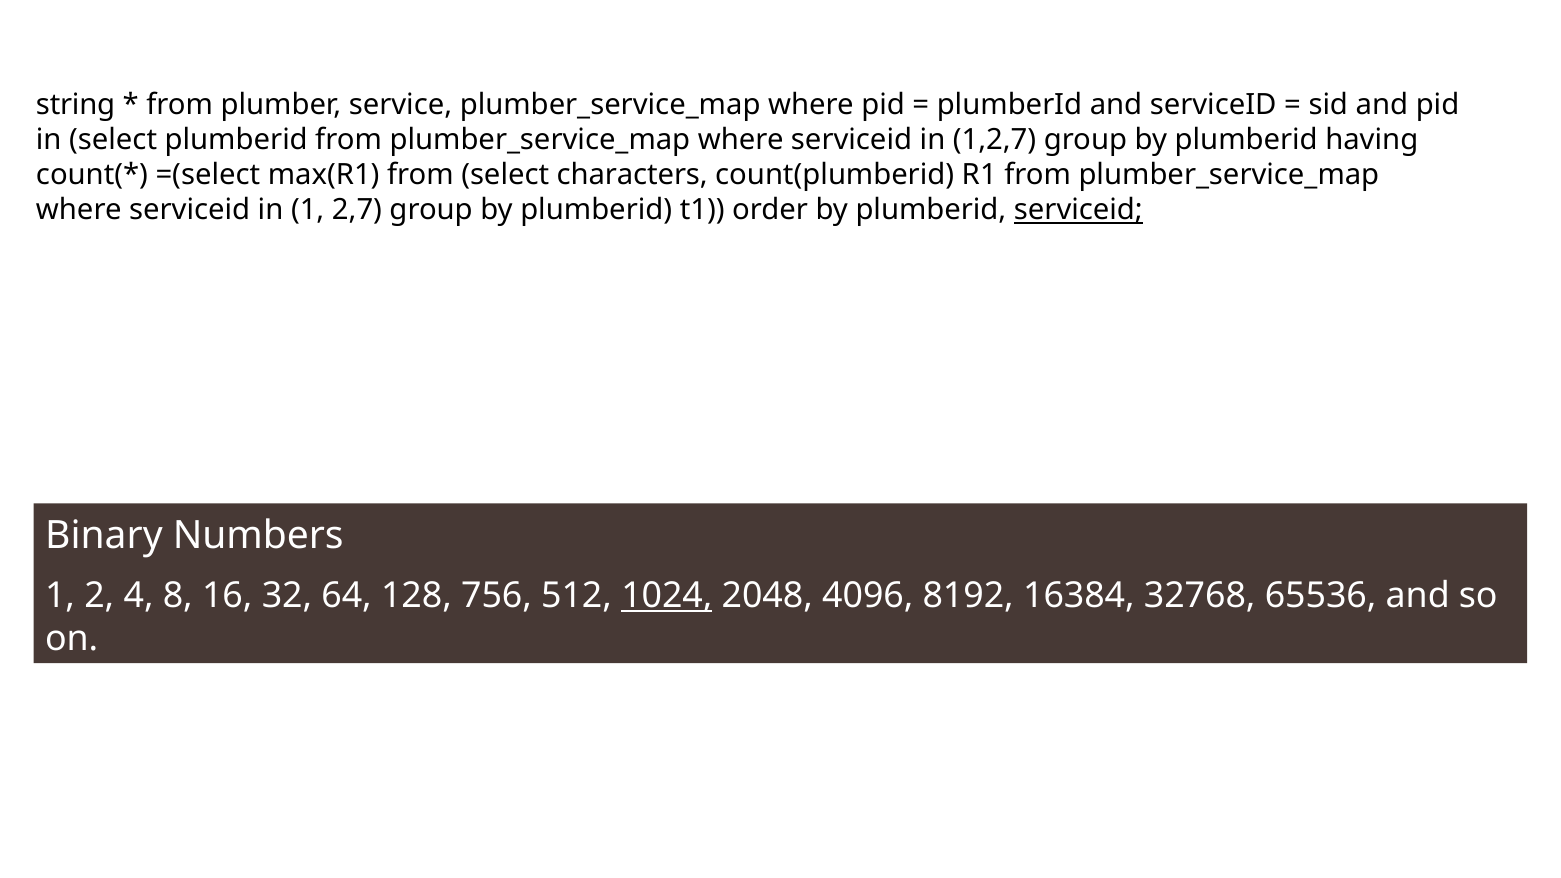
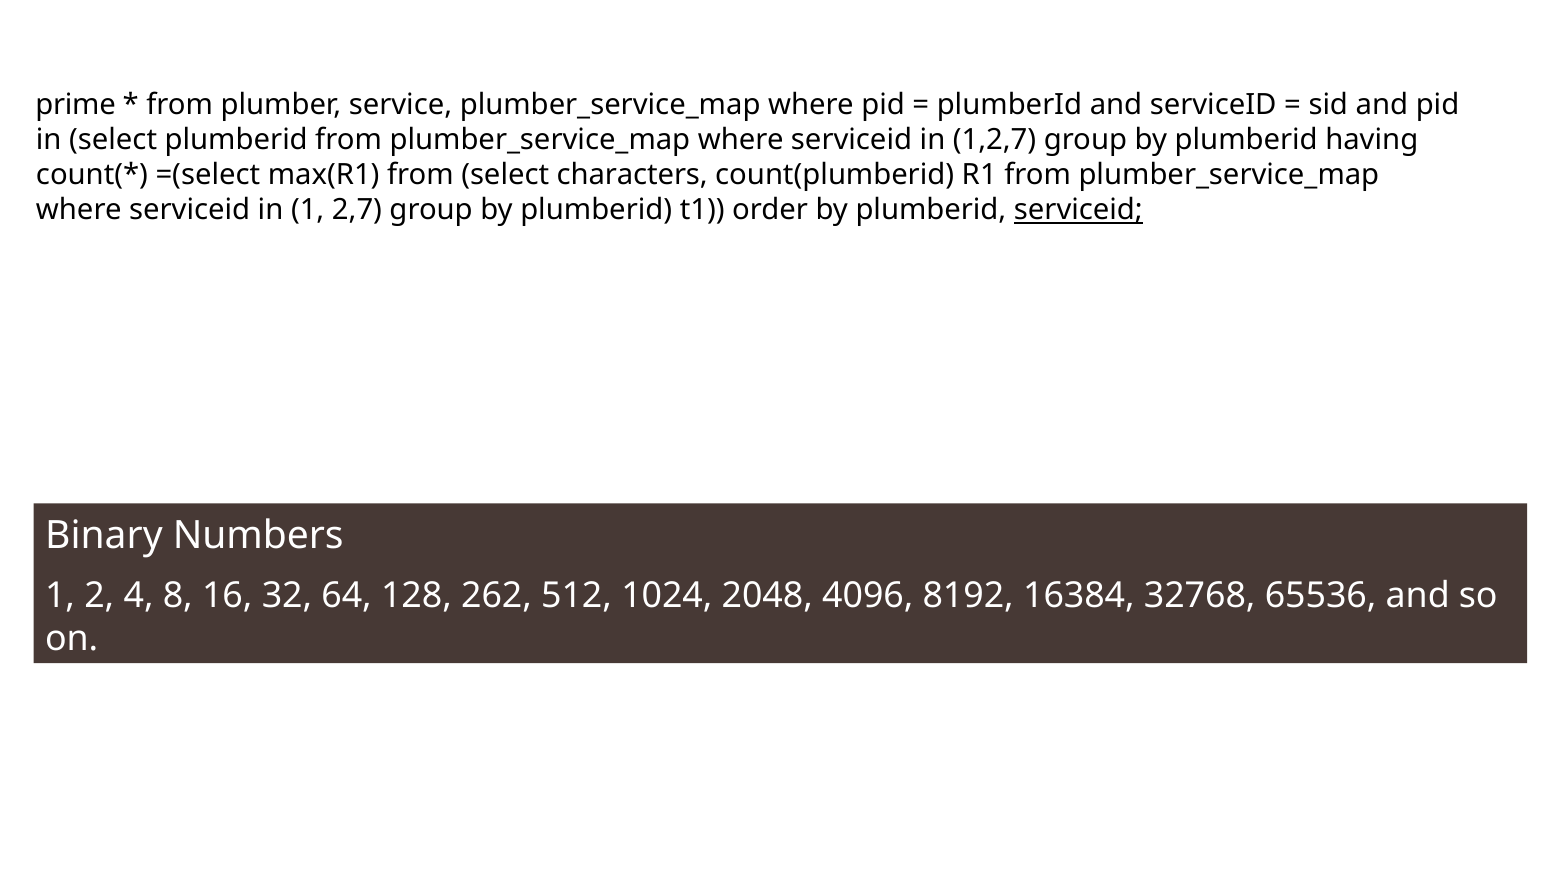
string: string -> prime (76, 105)
756: 756 -> 262 (497, 596)
1024 underline: present -> none (667, 596)
